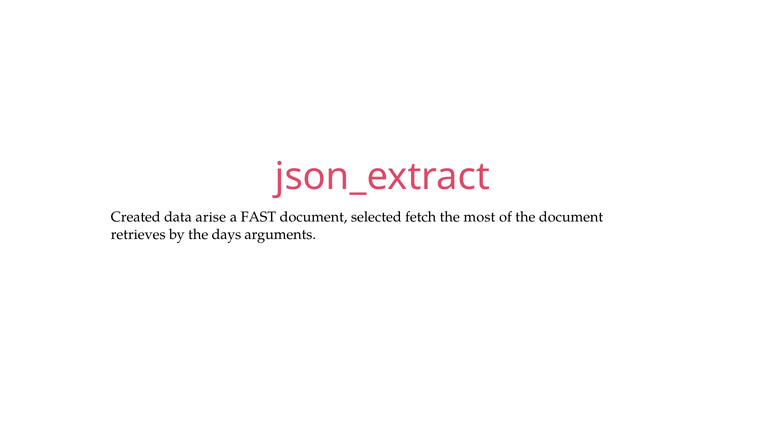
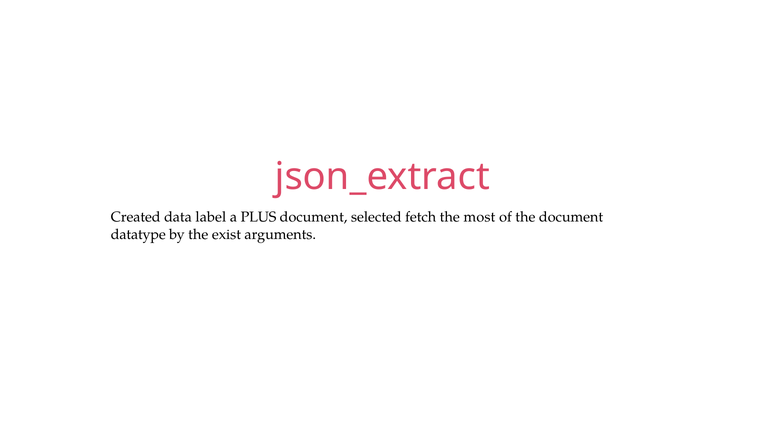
arise: arise -> label (211, 217)
FAST: FAST -> PLUS (258, 217)
retrieves: retrieves -> datatype (138, 235)
days: days -> exist (226, 235)
